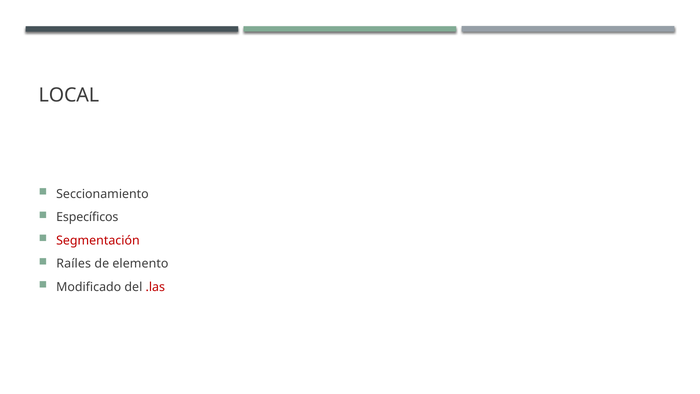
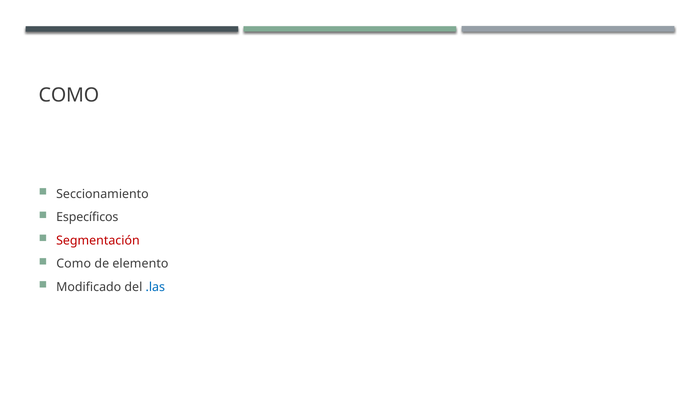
LOCAL: LOCAL -> COMO (69, 95)
Raíles: Raíles -> Como (74, 264)
.las colour: red -> blue (155, 287)
